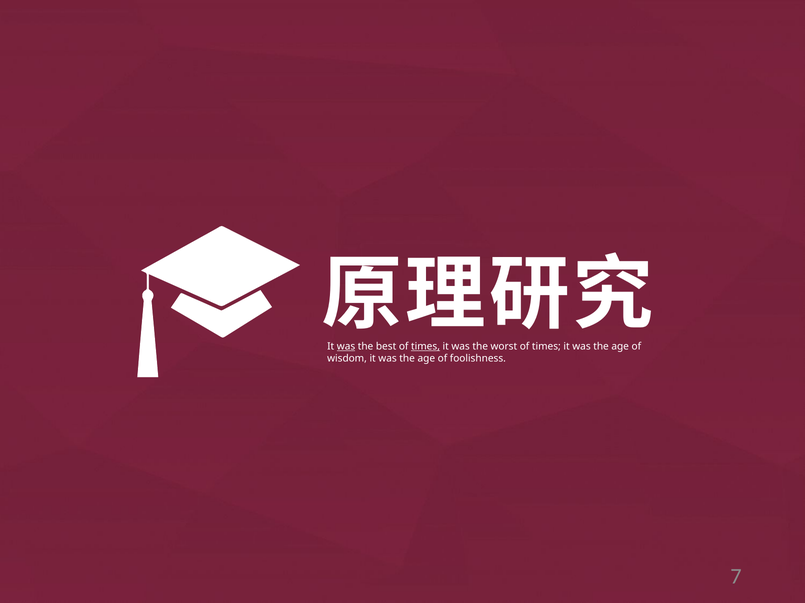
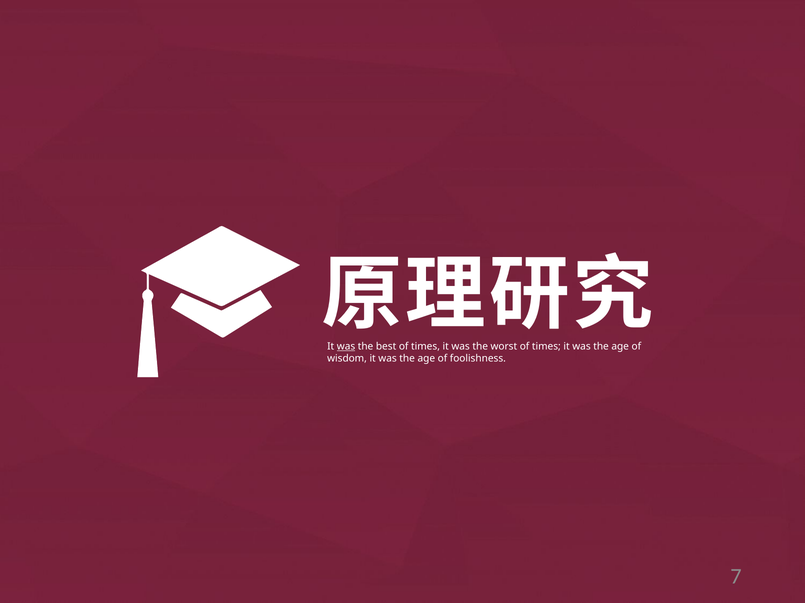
times underline: present -> none (426, 347)
